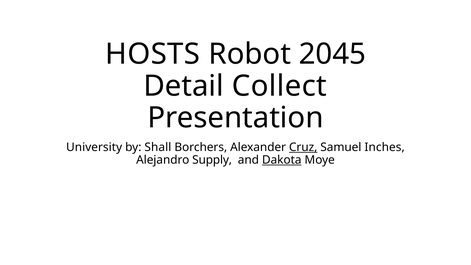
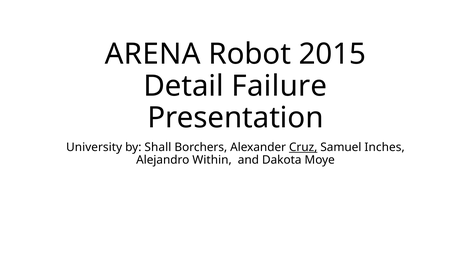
HOSTS: HOSTS -> ARENA (153, 54)
2045: 2045 -> 2015 (332, 54)
Collect: Collect -> Failure (279, 86)
Supply: Supply -> Within (212, 160)
Dakota underline: present -> none (282, 160)
